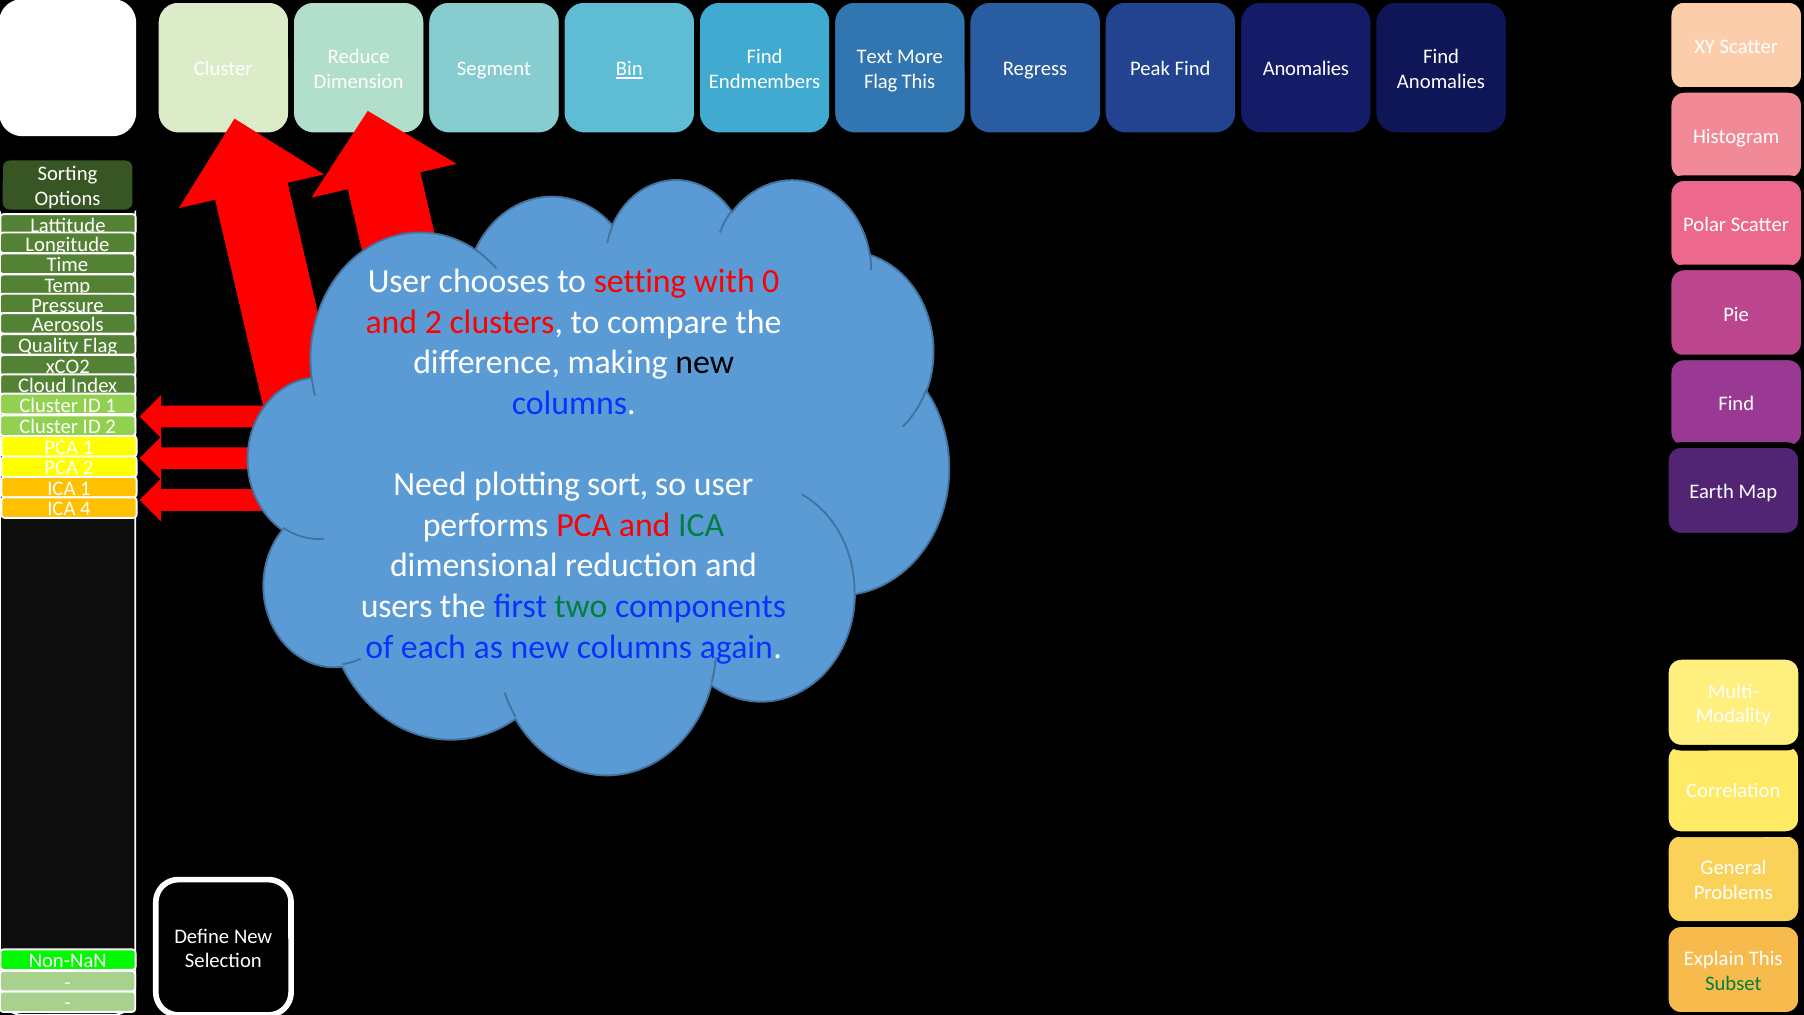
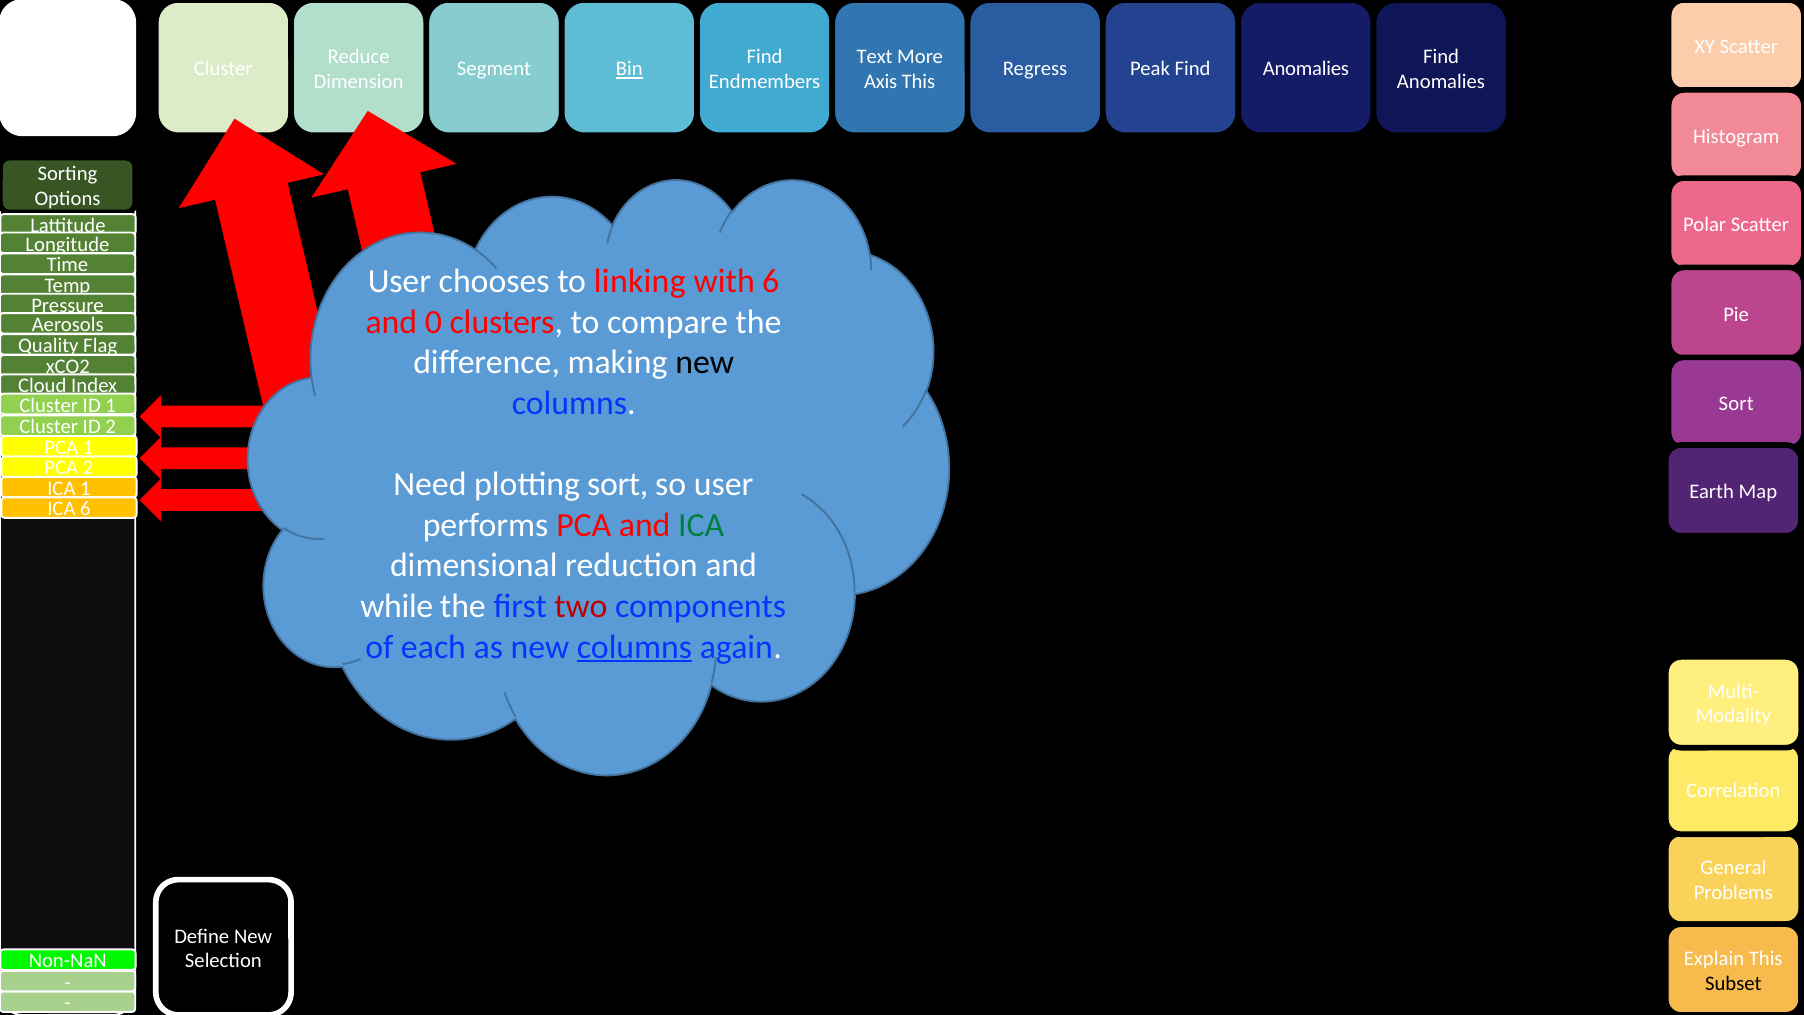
Flag: Flag -> Axis (881, 81)
setting: setting -> linking (640, 281)
with 0: 0 -> 6 (771, 281)
and 2: 2 -> 0 (433, 322)
Find: Find -> Sort (1736, 404)
ICA 4: 4 -> 6 (85, 509)
users: users -> while (397, 606)
two colour: green -> red (581, 606)
columns underline: none -> present (634, 647)
Subset colour: green -> black (1733, 983)
